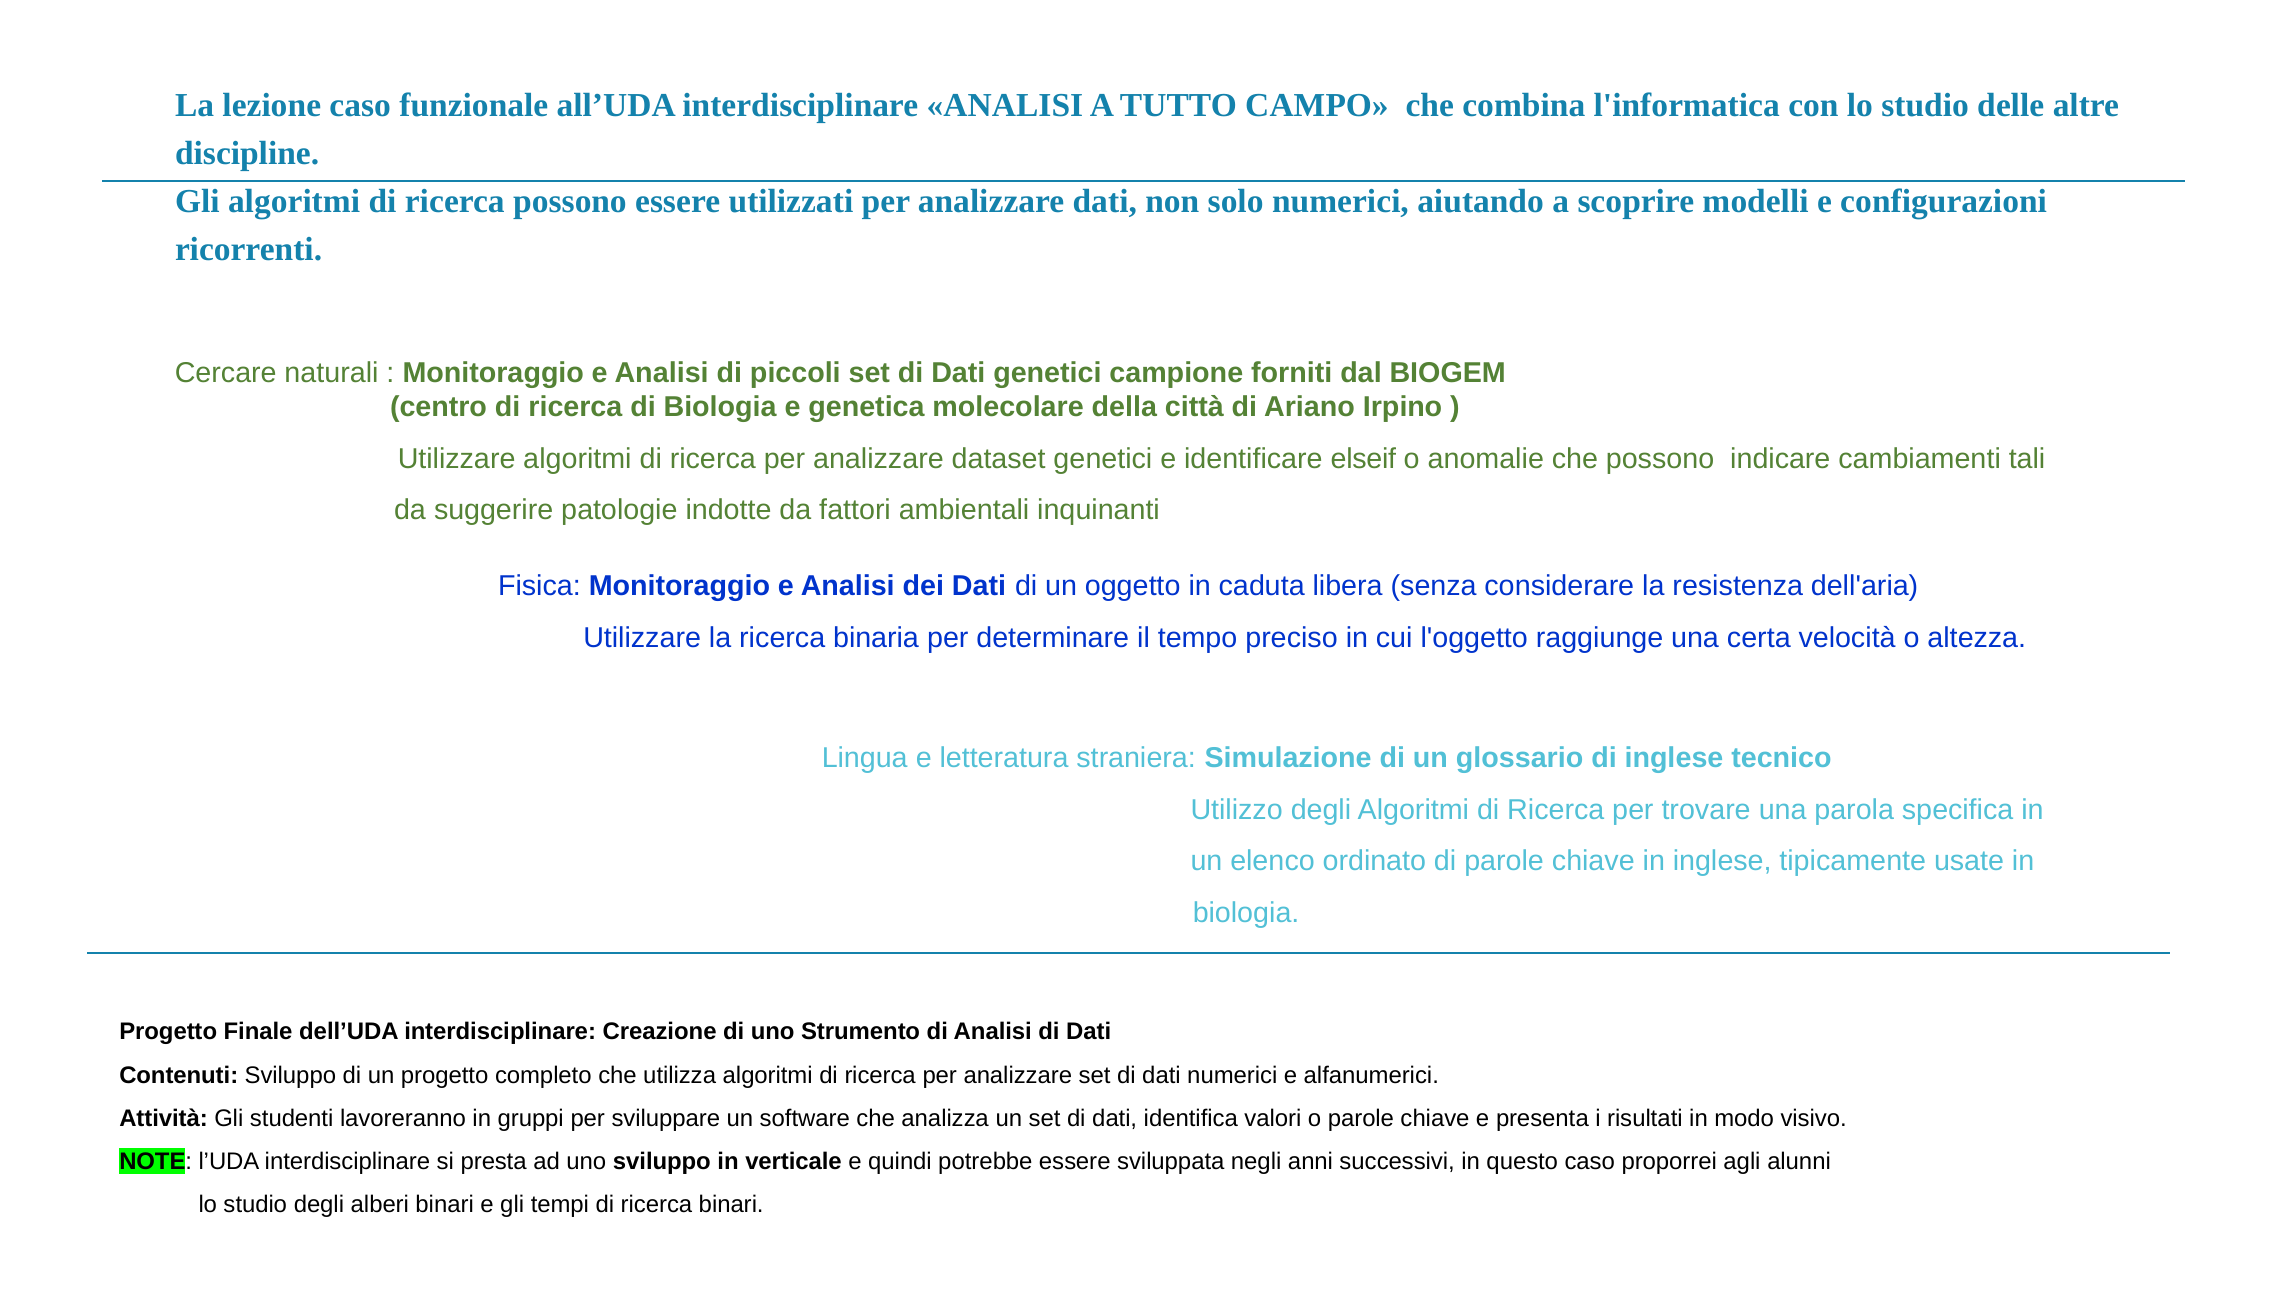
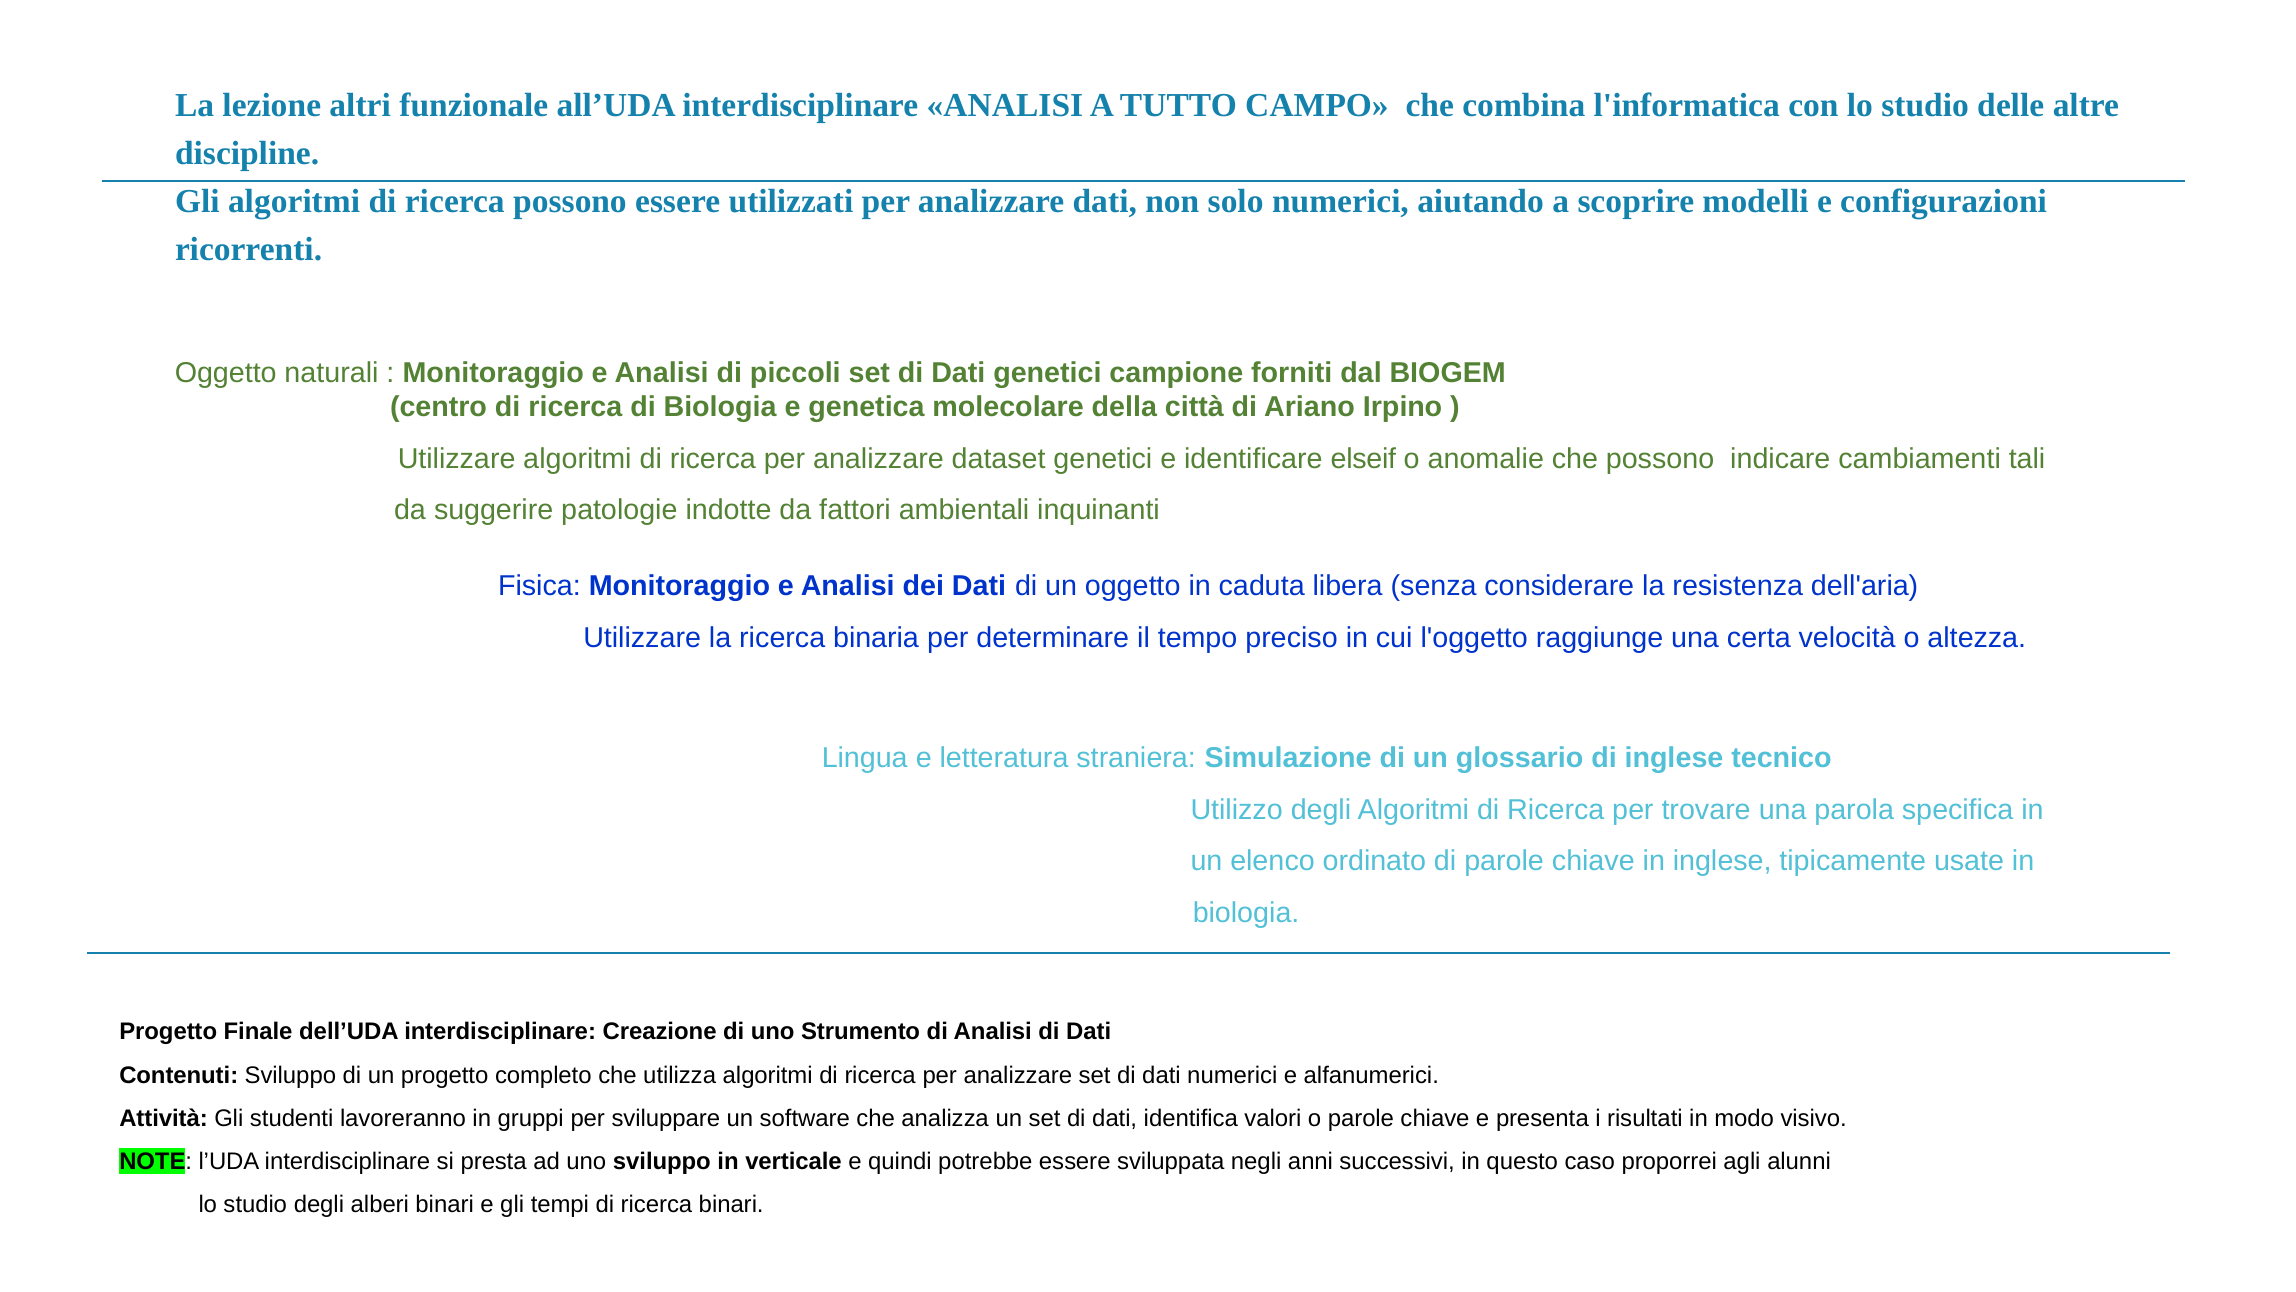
lezione caso: caso -> altri (360, 105)
Cercare: Cercare -> Oggetto (226, 372)
